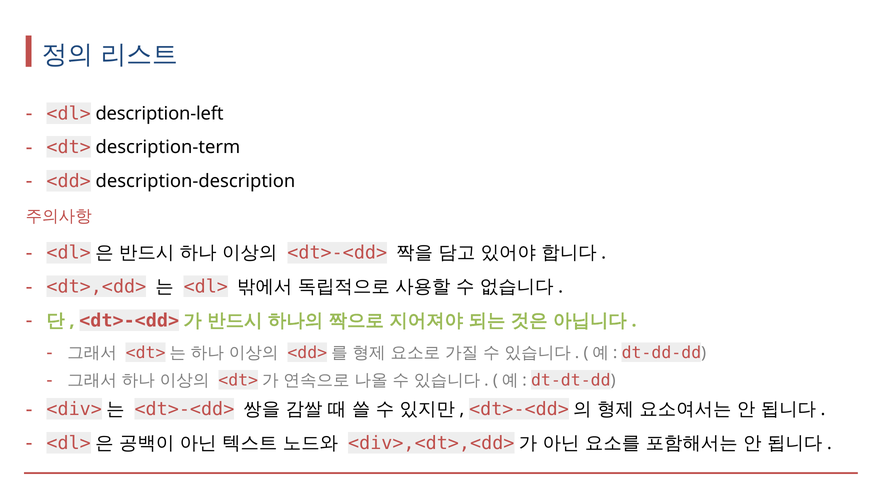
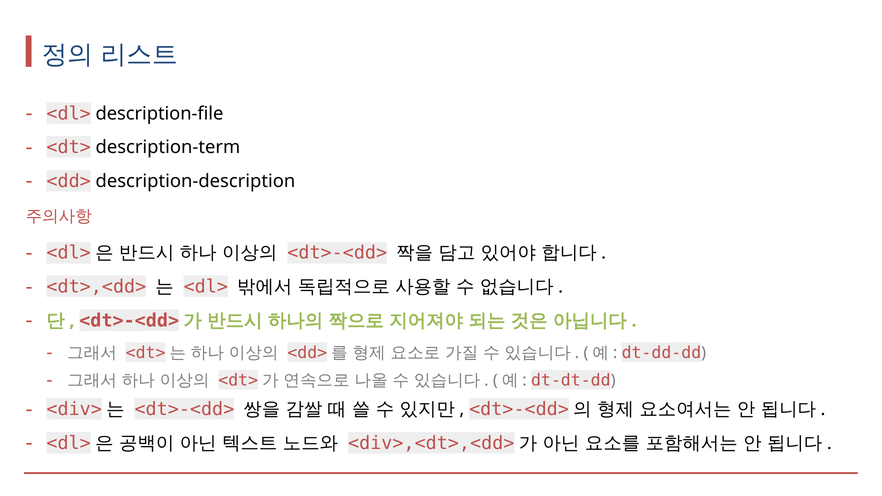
description-left: description-left -> description-file (159, 113)
